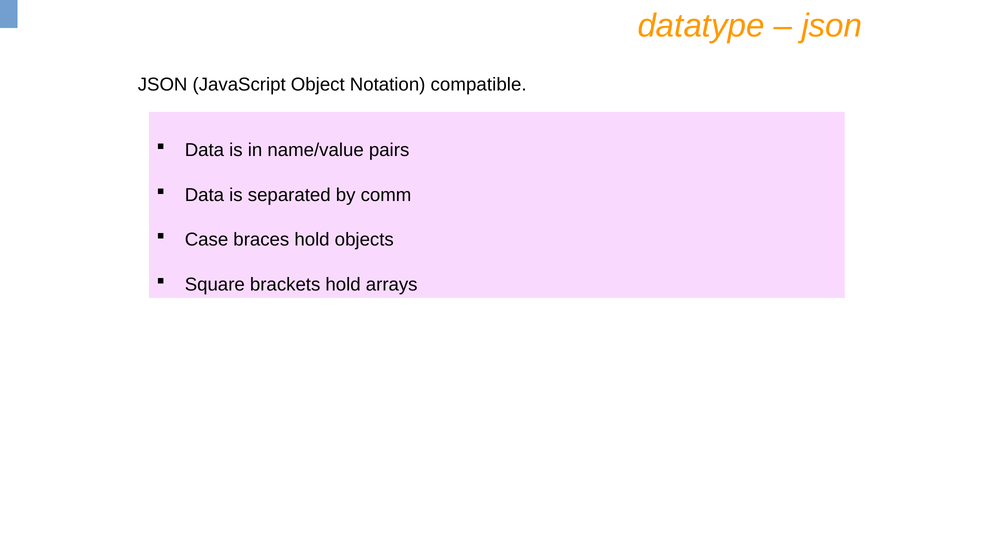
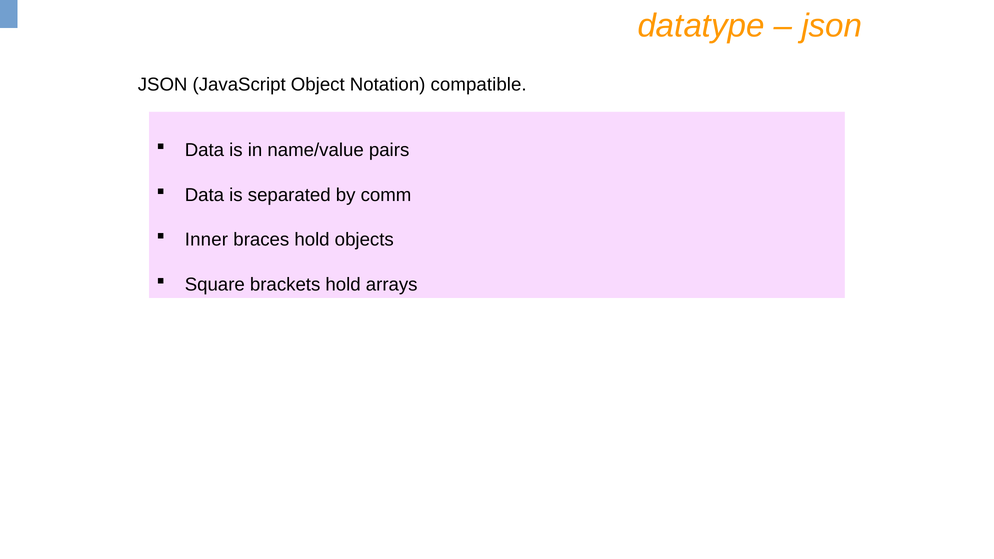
Case: Case -> Inner (206, 240)
